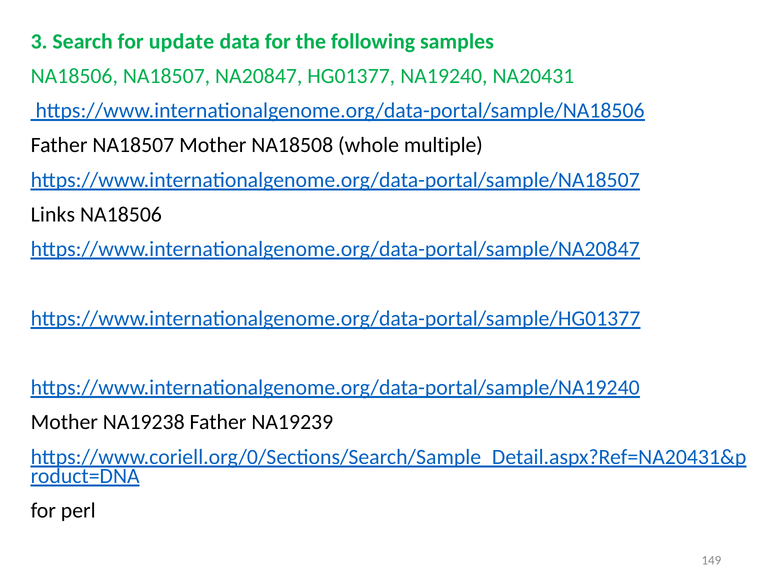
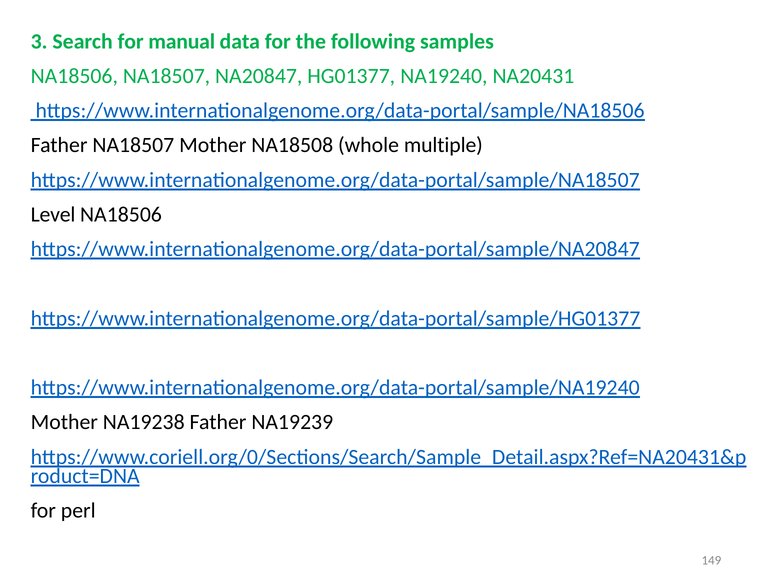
update: update -> manual (182, 42)
Links: Links -> Level (53, 215)
